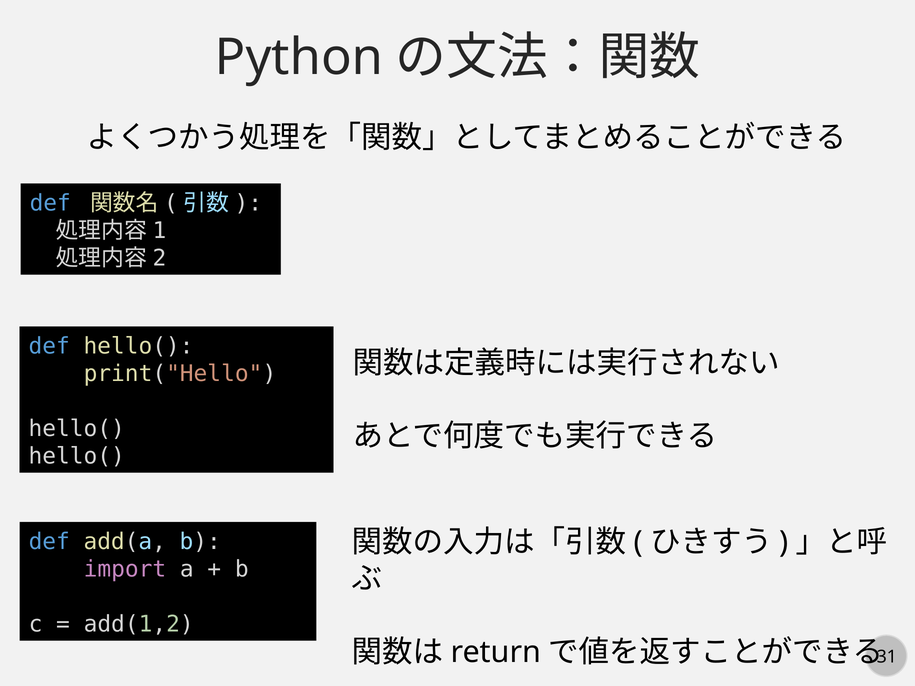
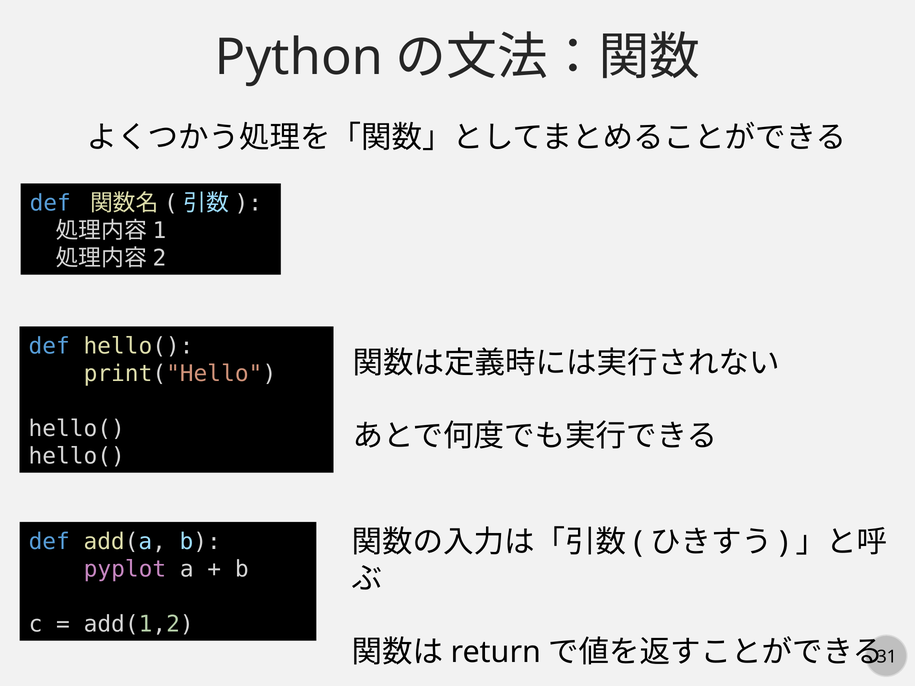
import: import -> pyplot (125, 569)
